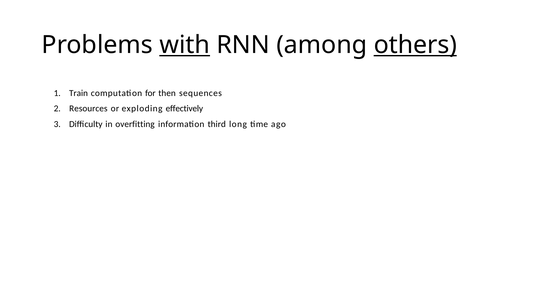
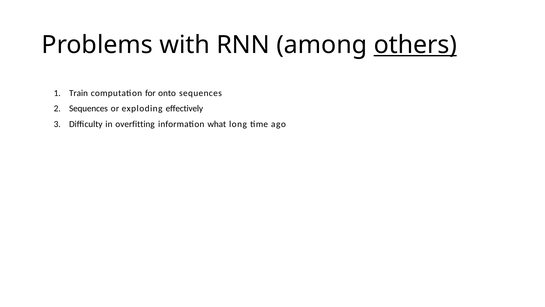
with underline: present -> none (185, 45)
then: then -> onto (167, 93)
Resources: Resources -> Sequences (88, 108)
third: third -> what (217, 124)
